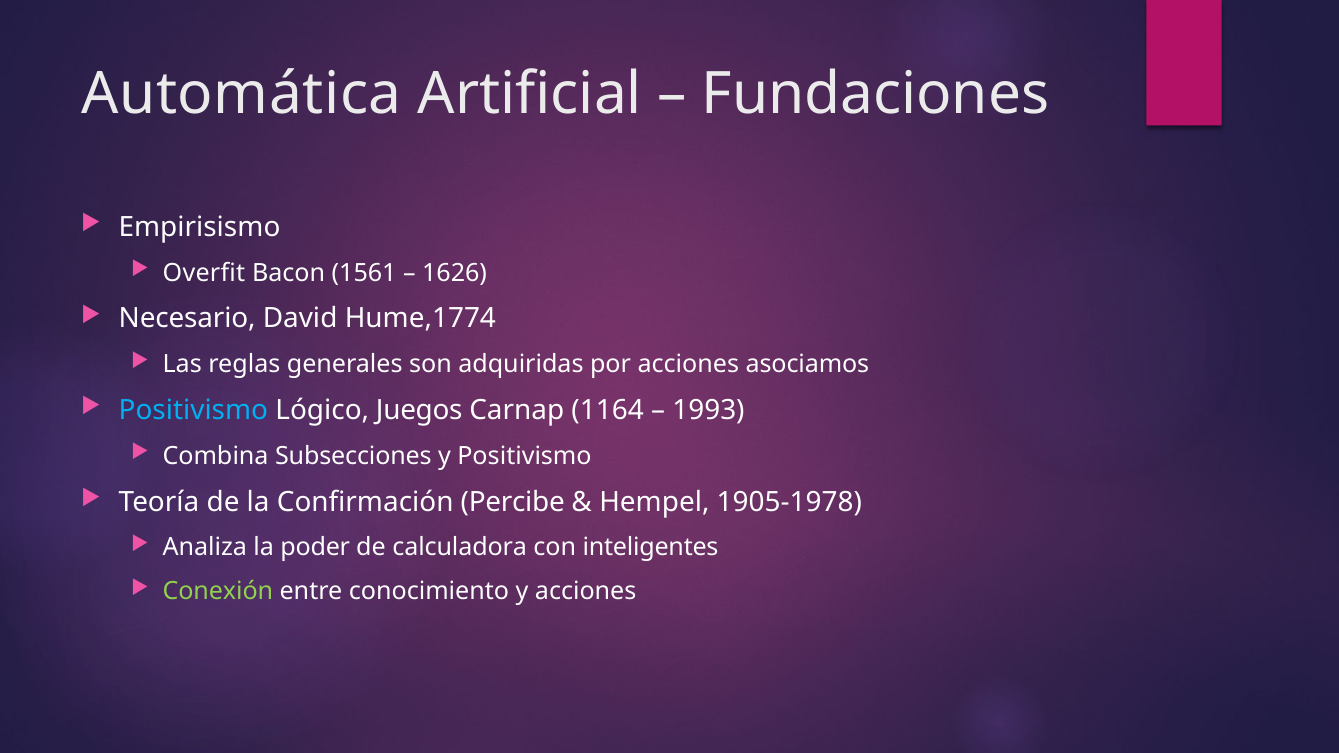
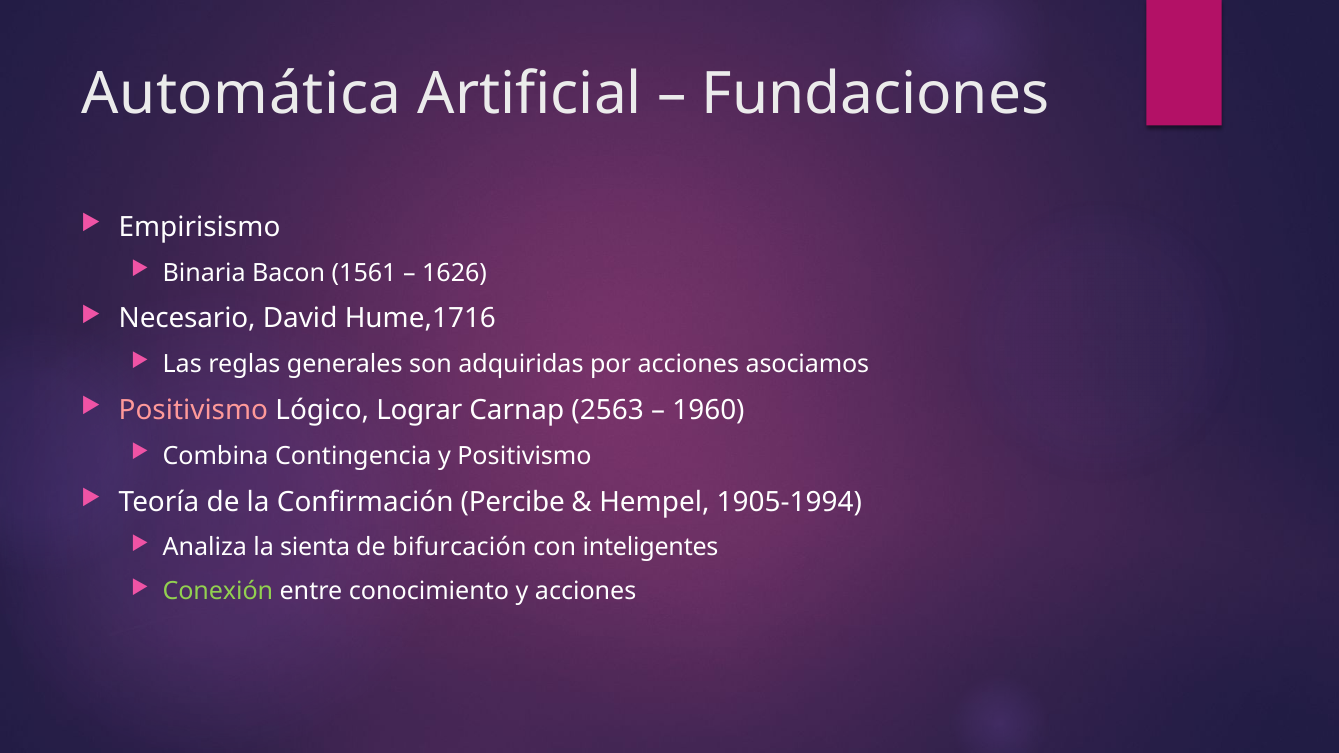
Overfit: Overfit -> Binaria (204, 273)
Hume,1774: Hume,1774 -> Hume,1716 (420, 319)
Positivismo colour: light blue -> pink (193, 410)
Juegos: Juegos -> Lograr (419, 410)
1164: 1164 -> 2563 (608, 410)
1993: 1993 -> 1960 (708, 410)
Subsecciones: Subsecciones -> Contingencia (353, 456)
1905-1978: 1905-1978 -> 1905-1994 (789, 502)
poder: poder -> sienta (315, 548)
calculadora: calculadora -> bifurcación (460, 548)
